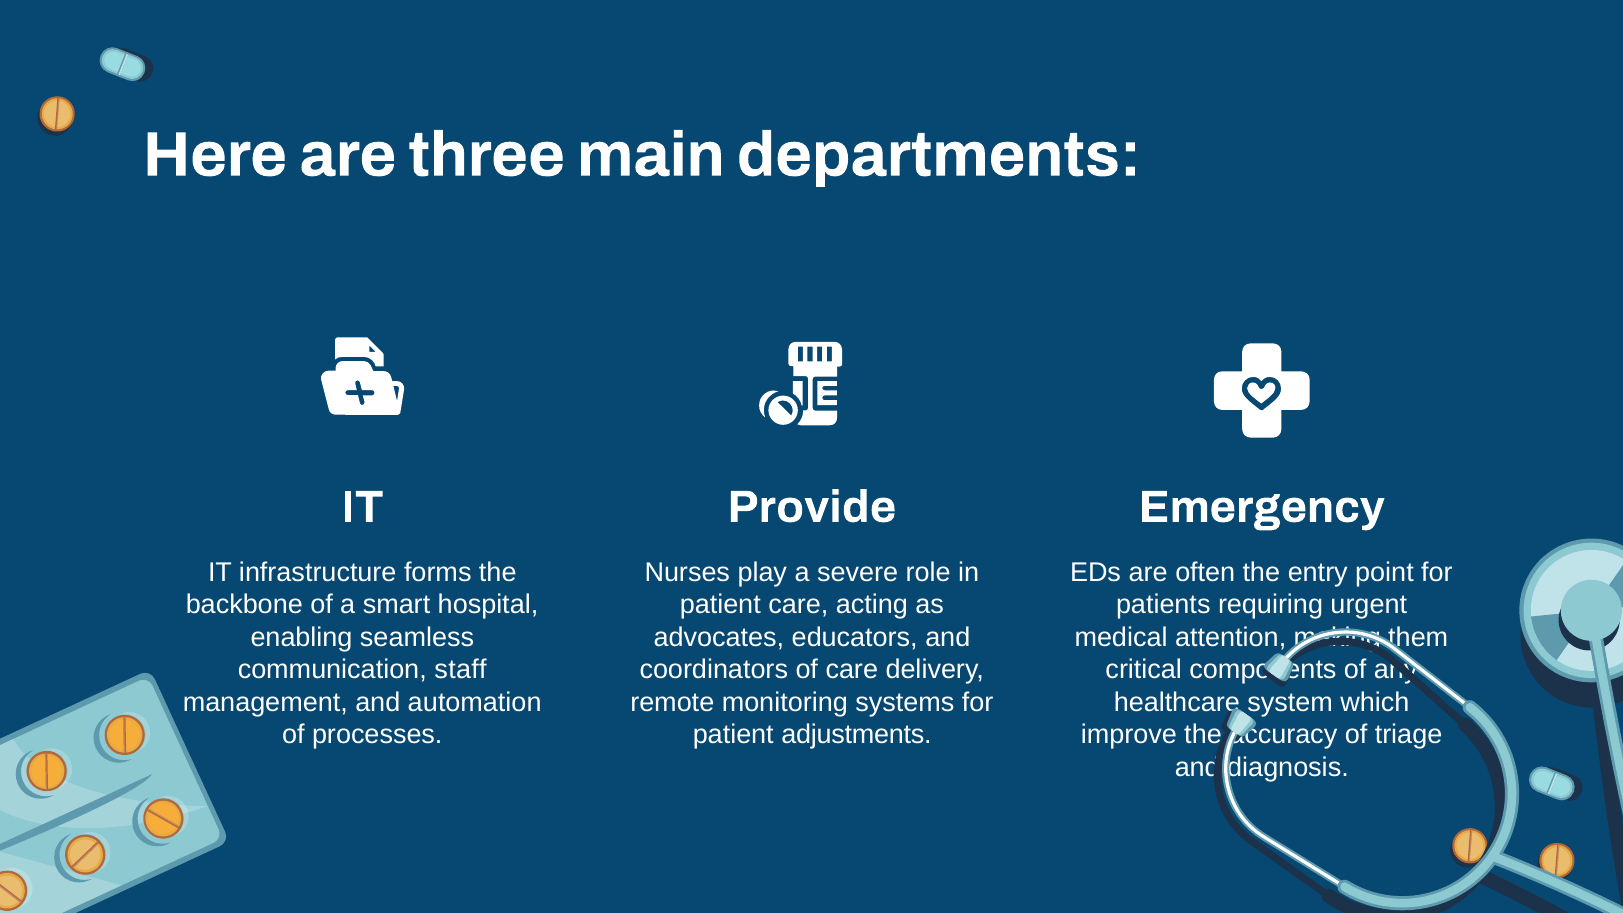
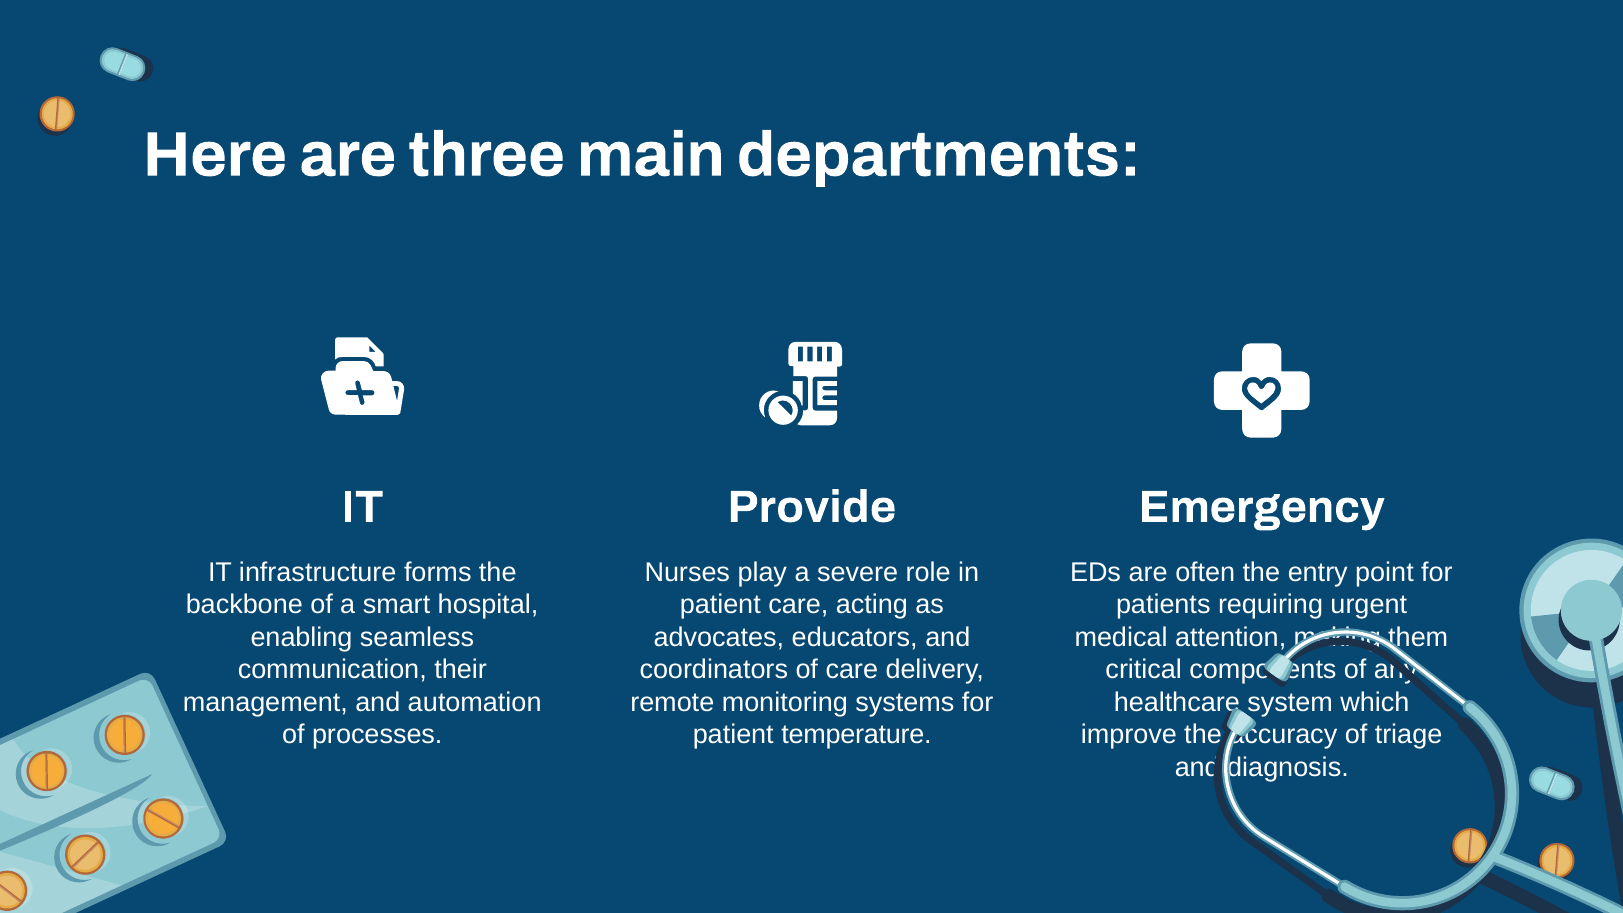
staff: staff -> their (461, 670)
adjustments: adjustments -> temperature (856, 735)
